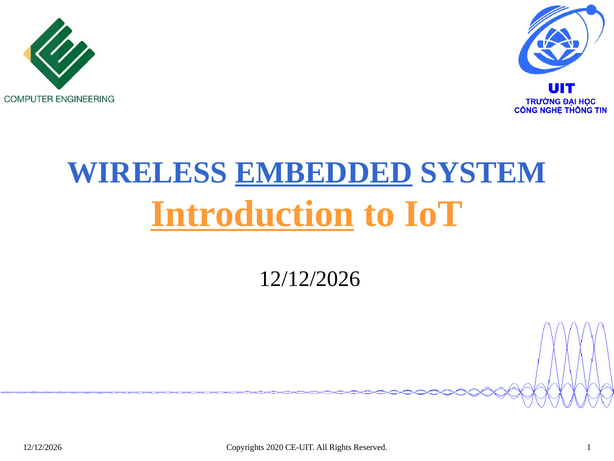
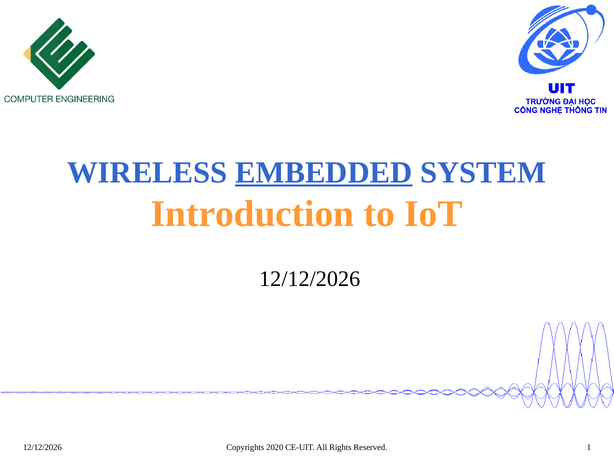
Introduction underline: present -> none (253, 214)
